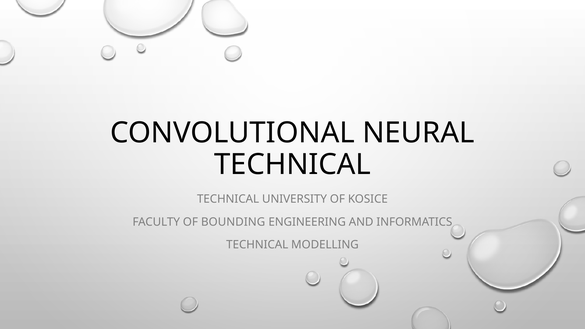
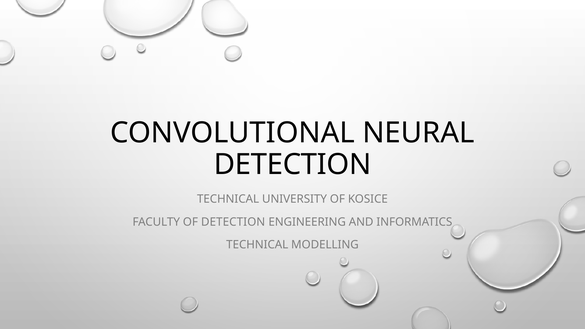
TECHNICAL: TECHNICAL -> DETECTION (293, 165)
OF BOUNDING: BOUNDING -> DETECTION (233, 222)
